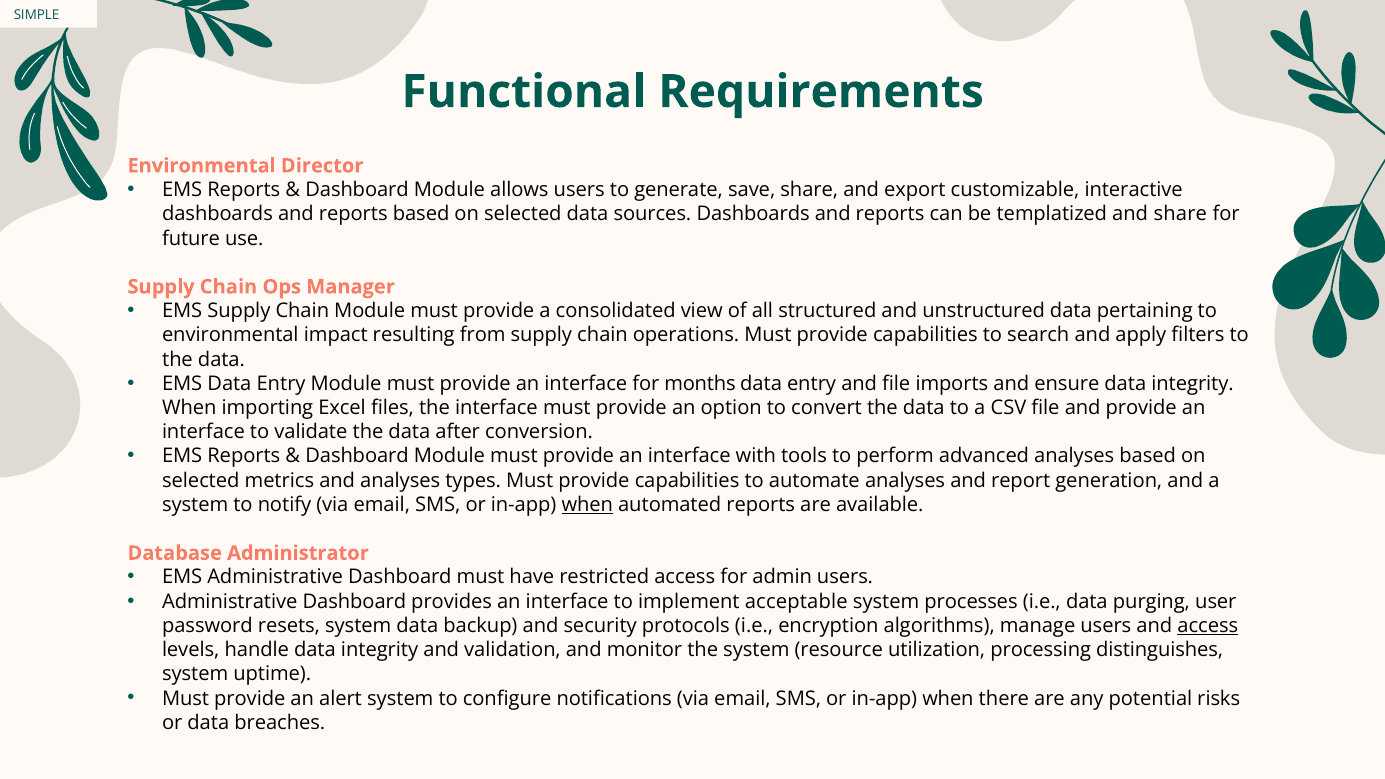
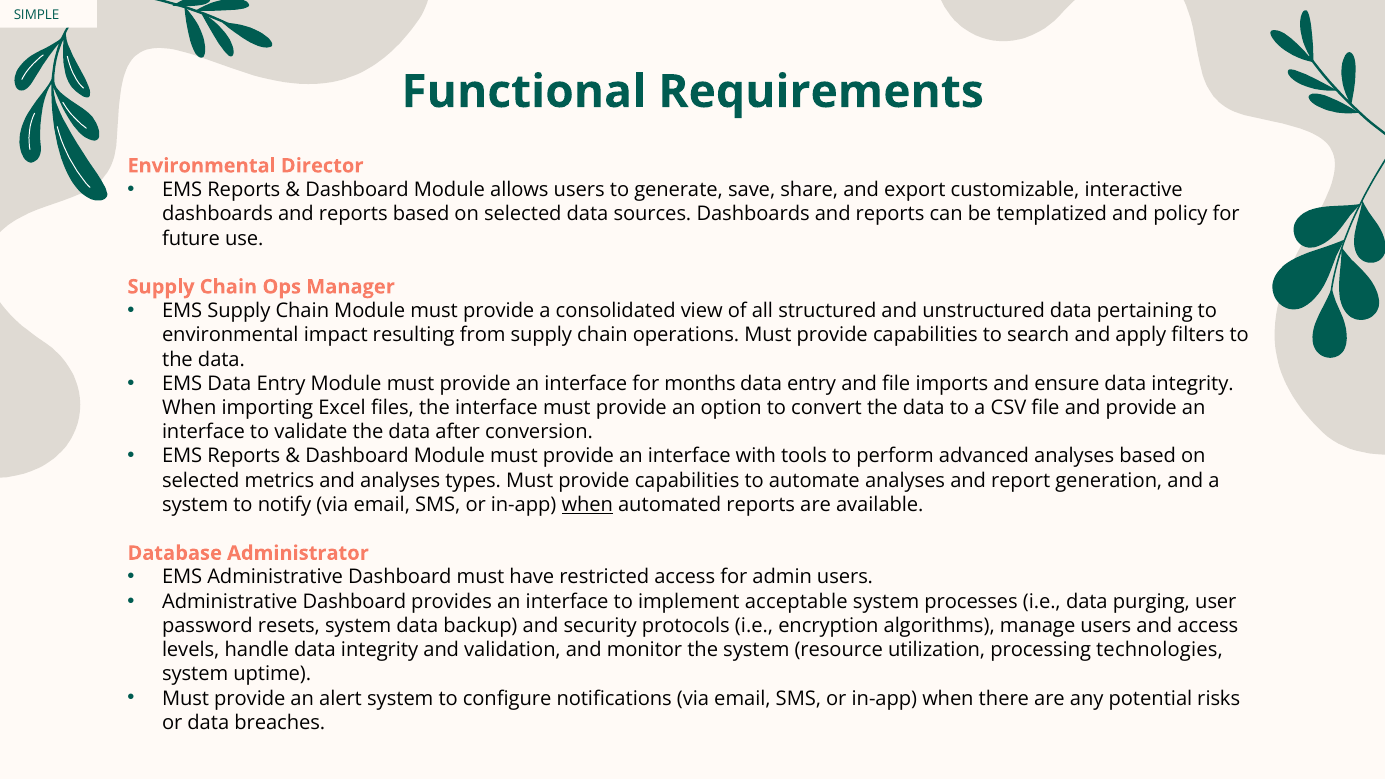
and share: share -> policy (1180, 214)
access underline: present -> none (1208, 626)
distinguishes: distinguishes -> technologies (1159, 650)
